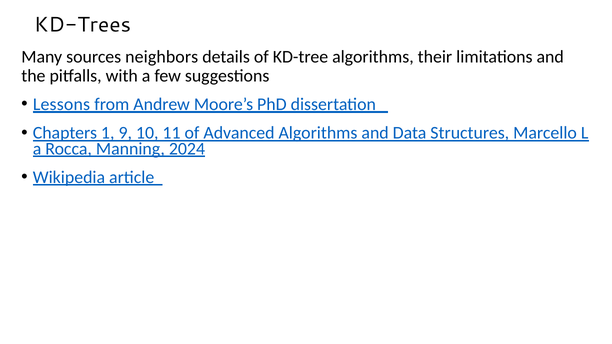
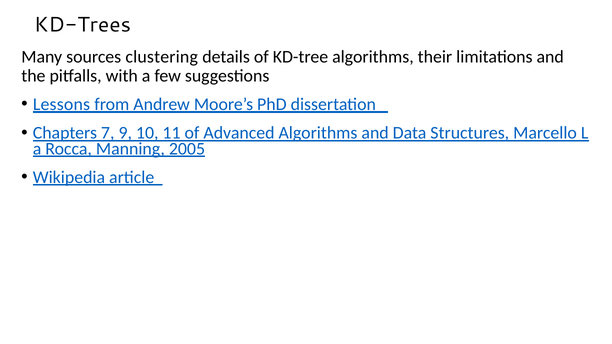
neighbors: neighbors -> clustering (162, 57)
1: 1 -> 7 (108, 133)
2024: 2024 -> 2005 (187, 149)
